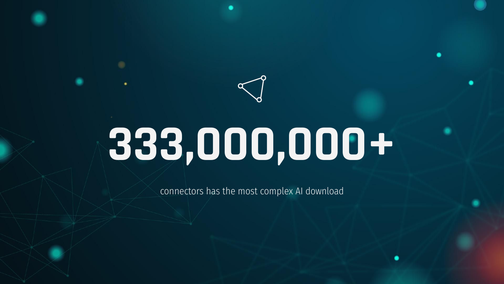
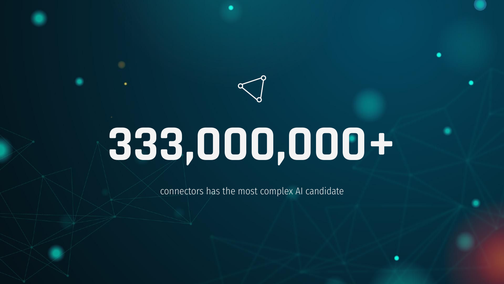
download: download -> candidate (325, 191)
